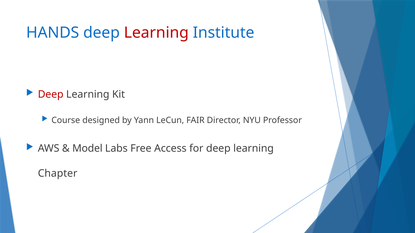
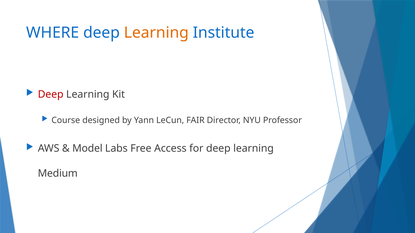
HANDS: HANDS -> WHERE (53, 33)
Learning colour: red -> orange (156, 33)
Chapter: Chapter -> Medium (58, 174)
